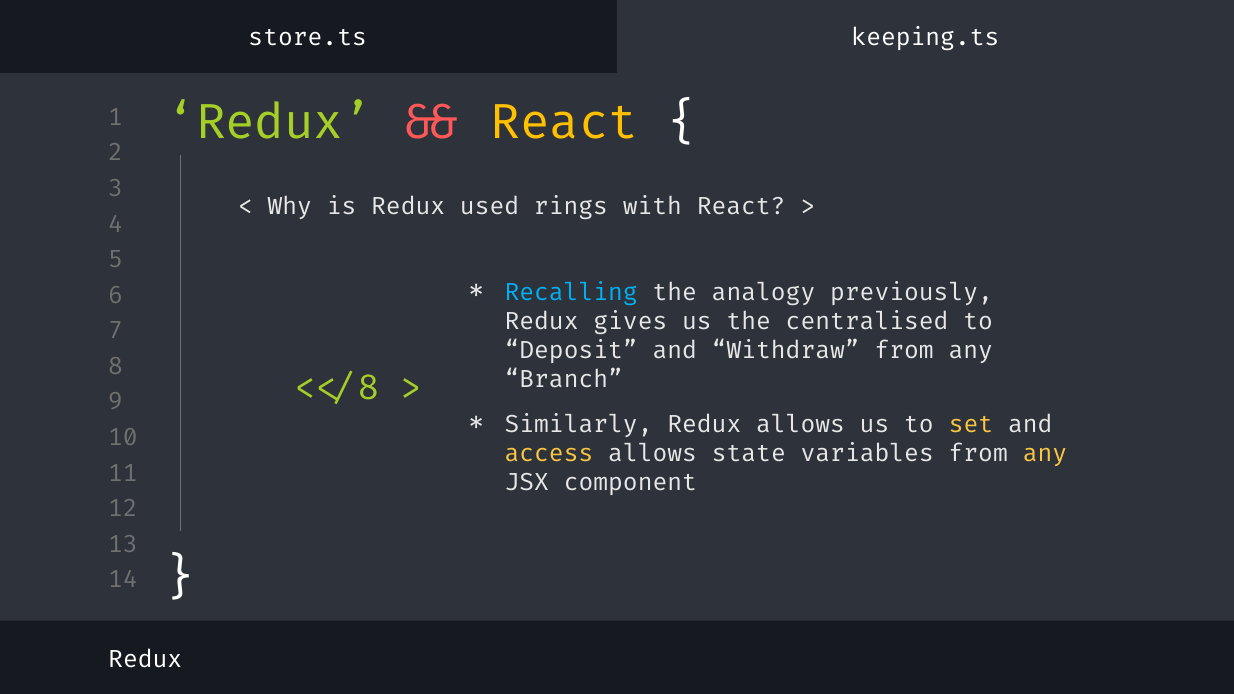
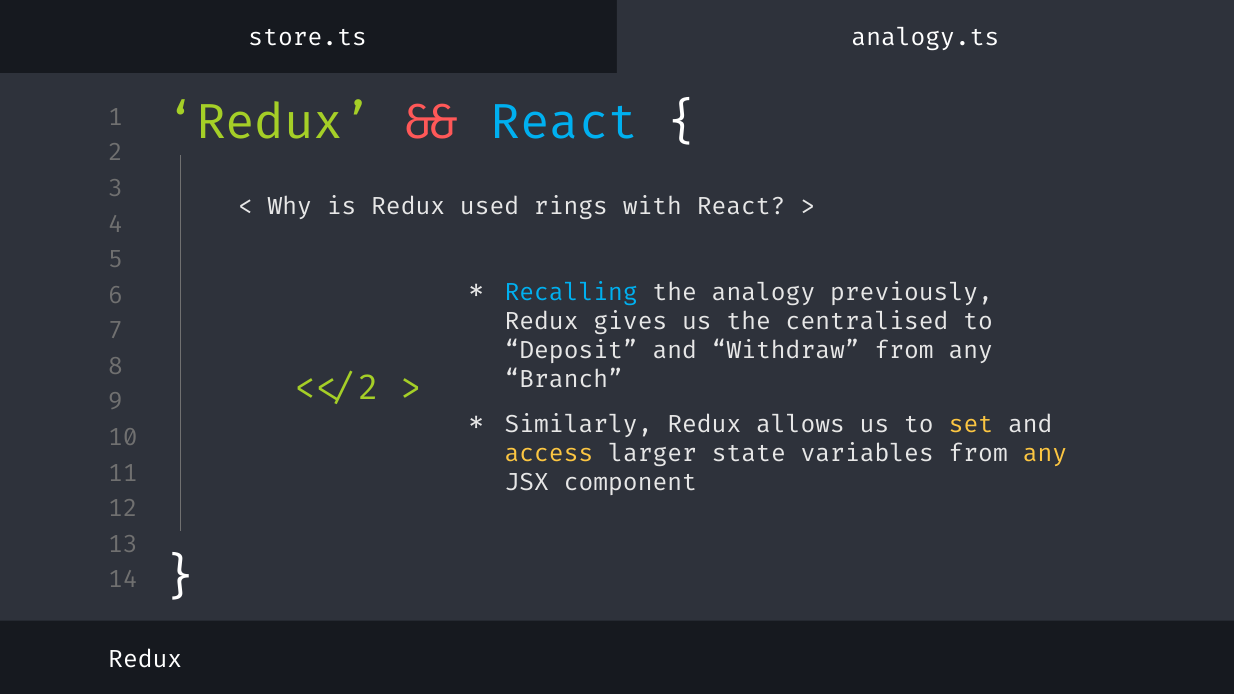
keeping.ts: keeping.ts -> analogy.ts (925, 38)
React colour: yellow -> light blue (564, 123)
/8: /8 -> /2 (358, 389)
access allows: allows -> larger (653, 454)
